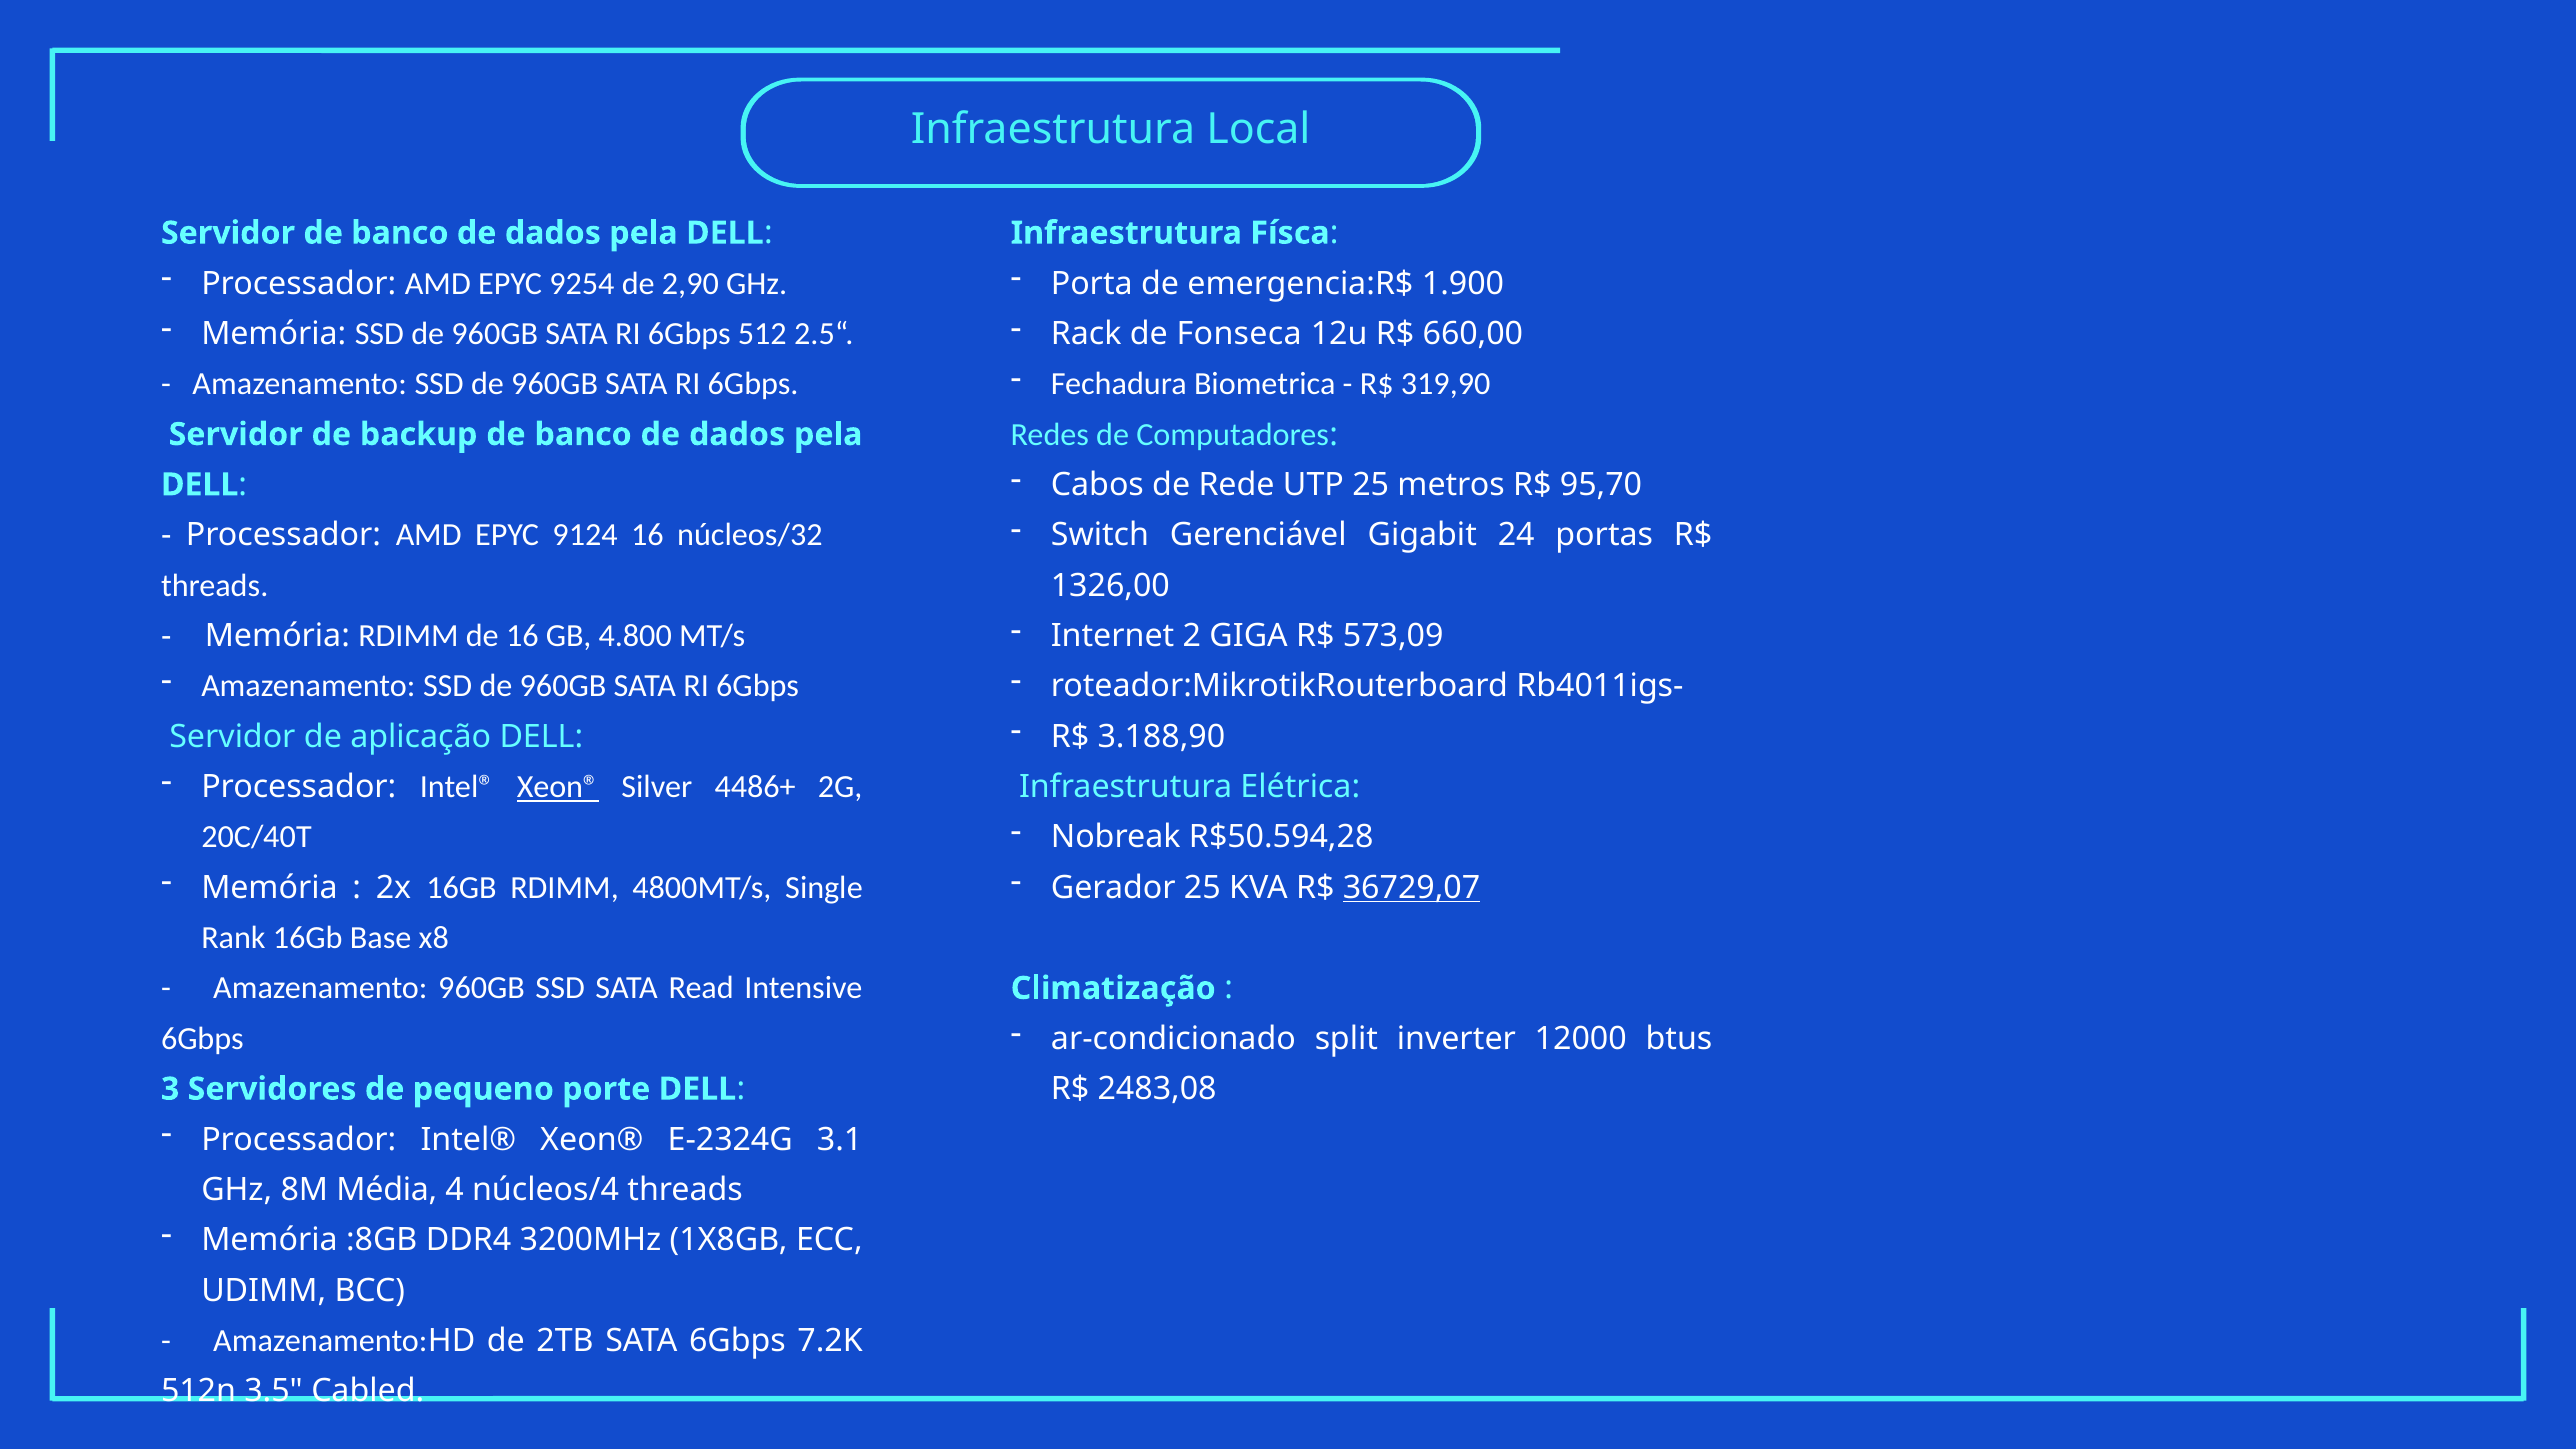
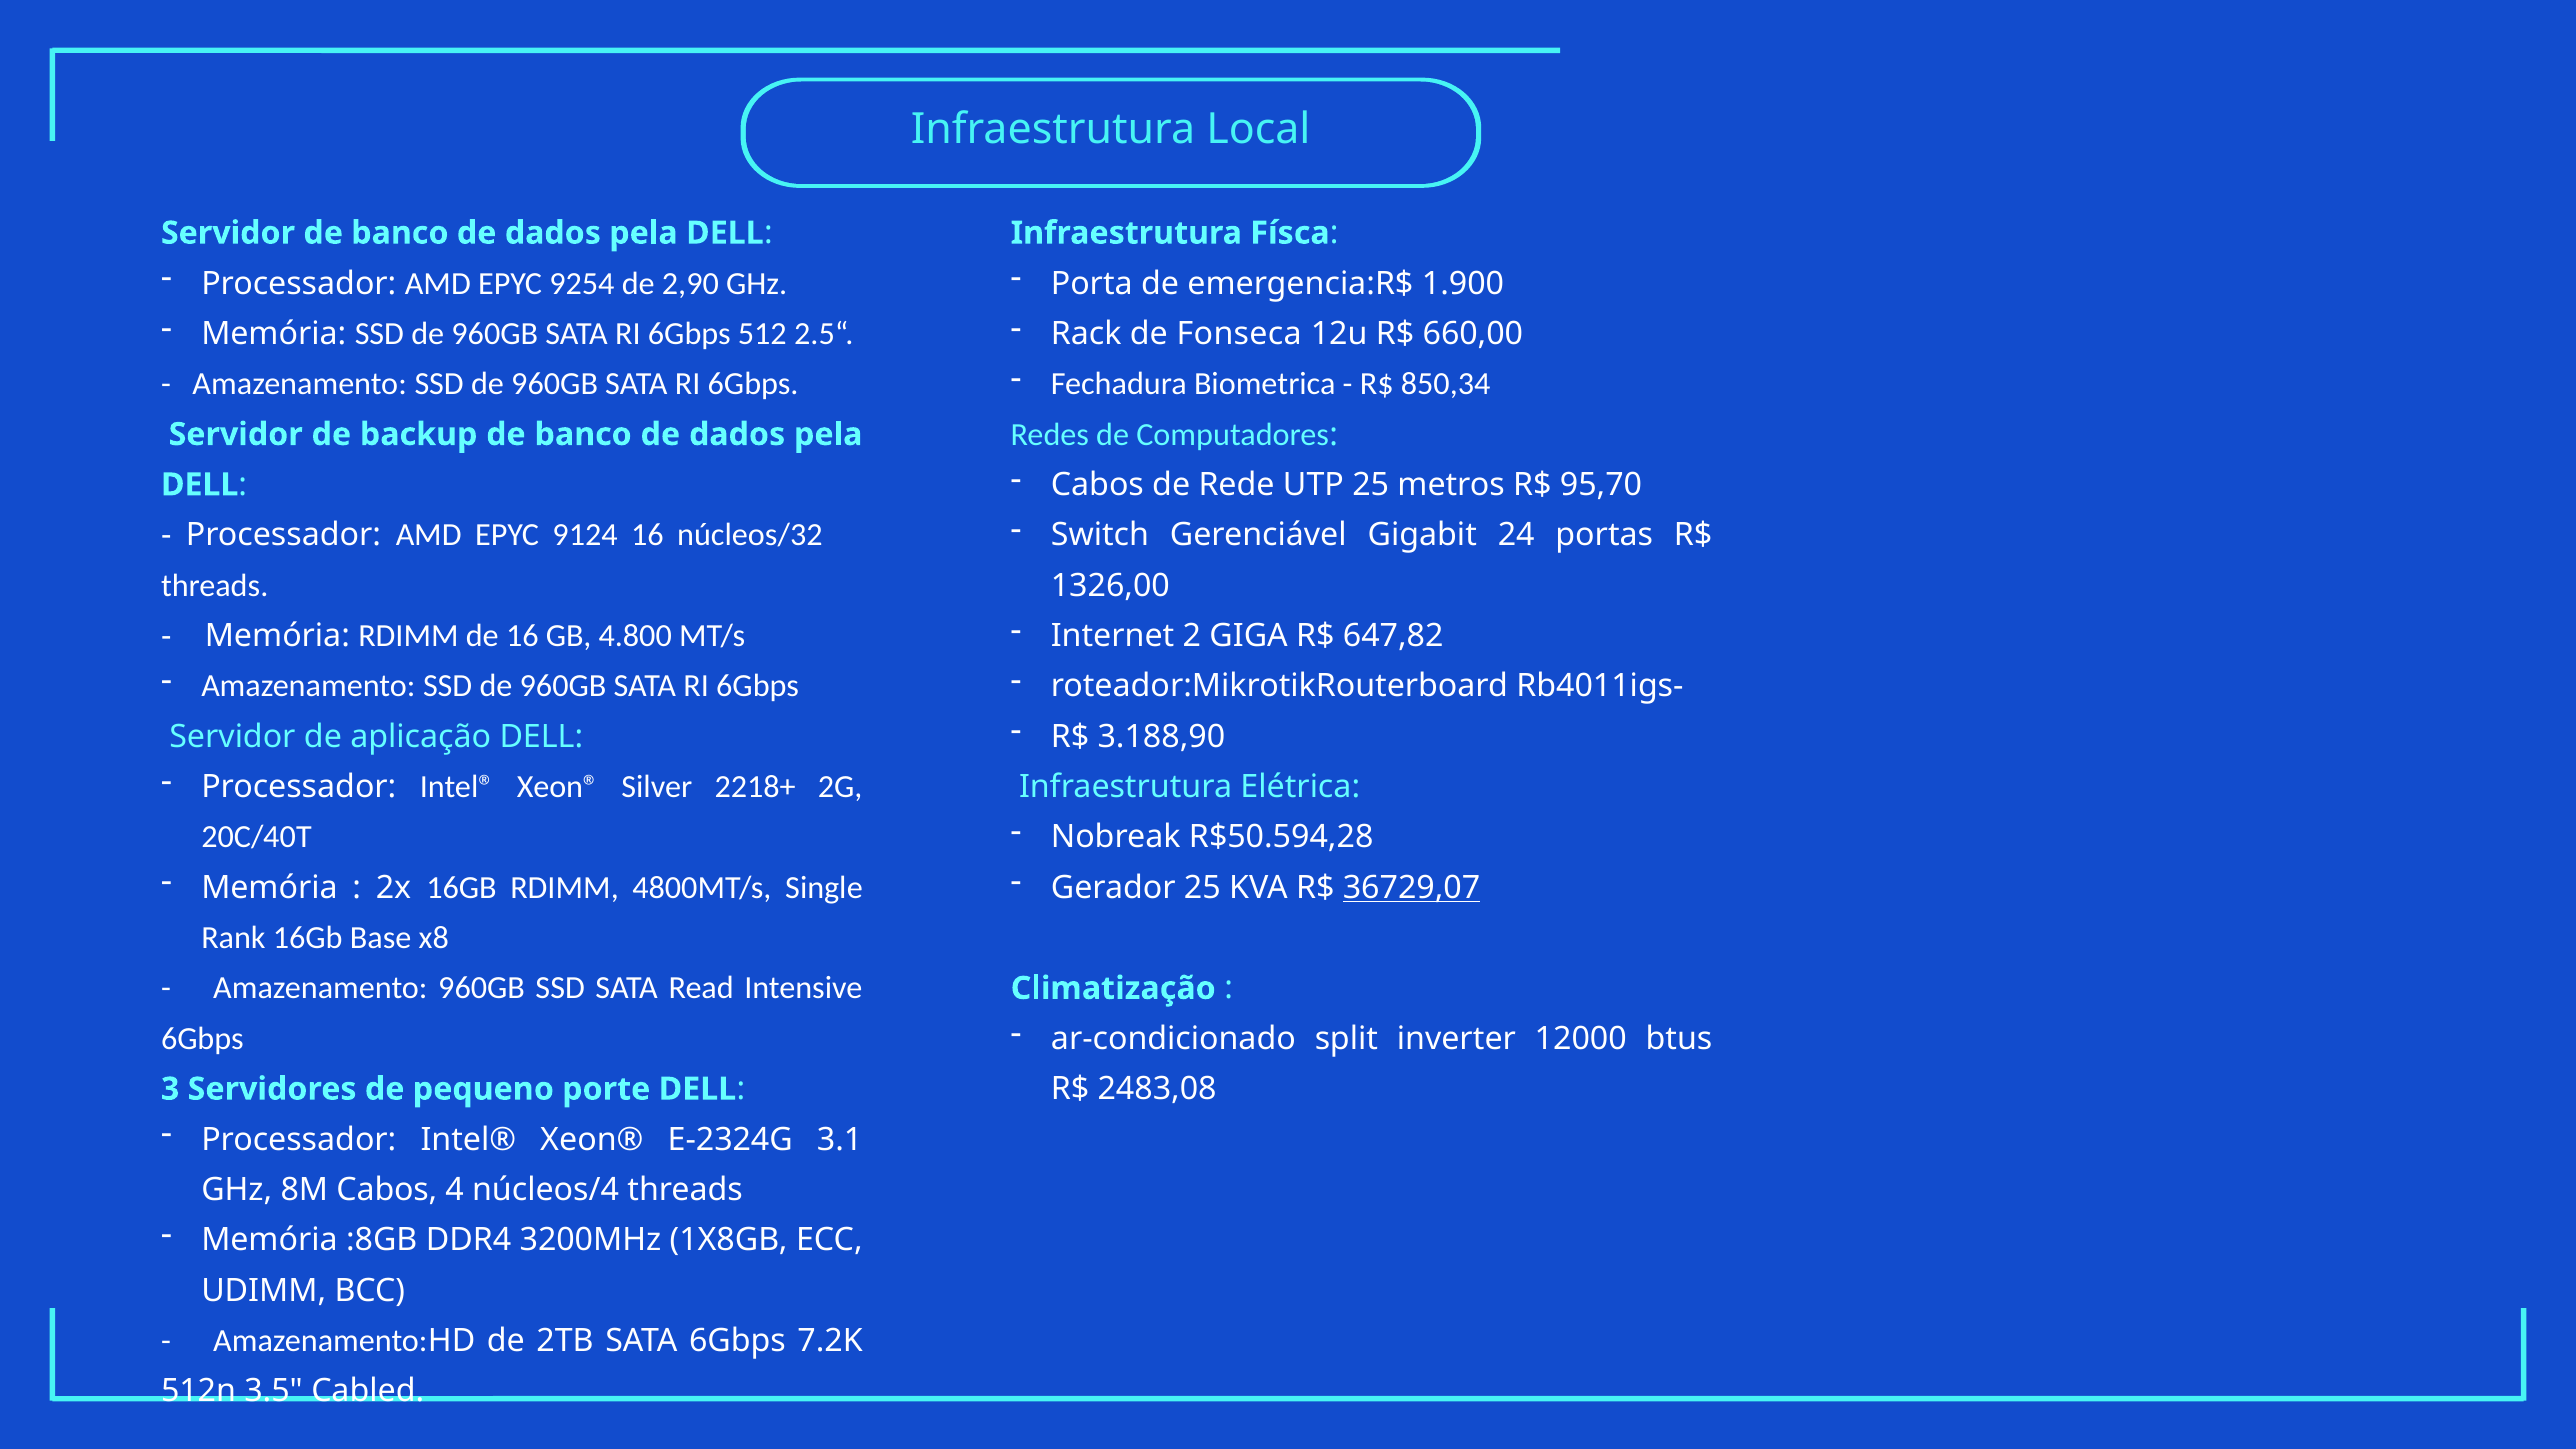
319,90: 319,90 -> 850,34 (1446, 384)
573,09: 573,09 -> 647,82 (1393, 636)
Xeon® underline: present -> none (558, 787)
4486+: 4486+ -> 2218+ (755, 787)
8M Média: Média -> Cabos (387, 1190)
